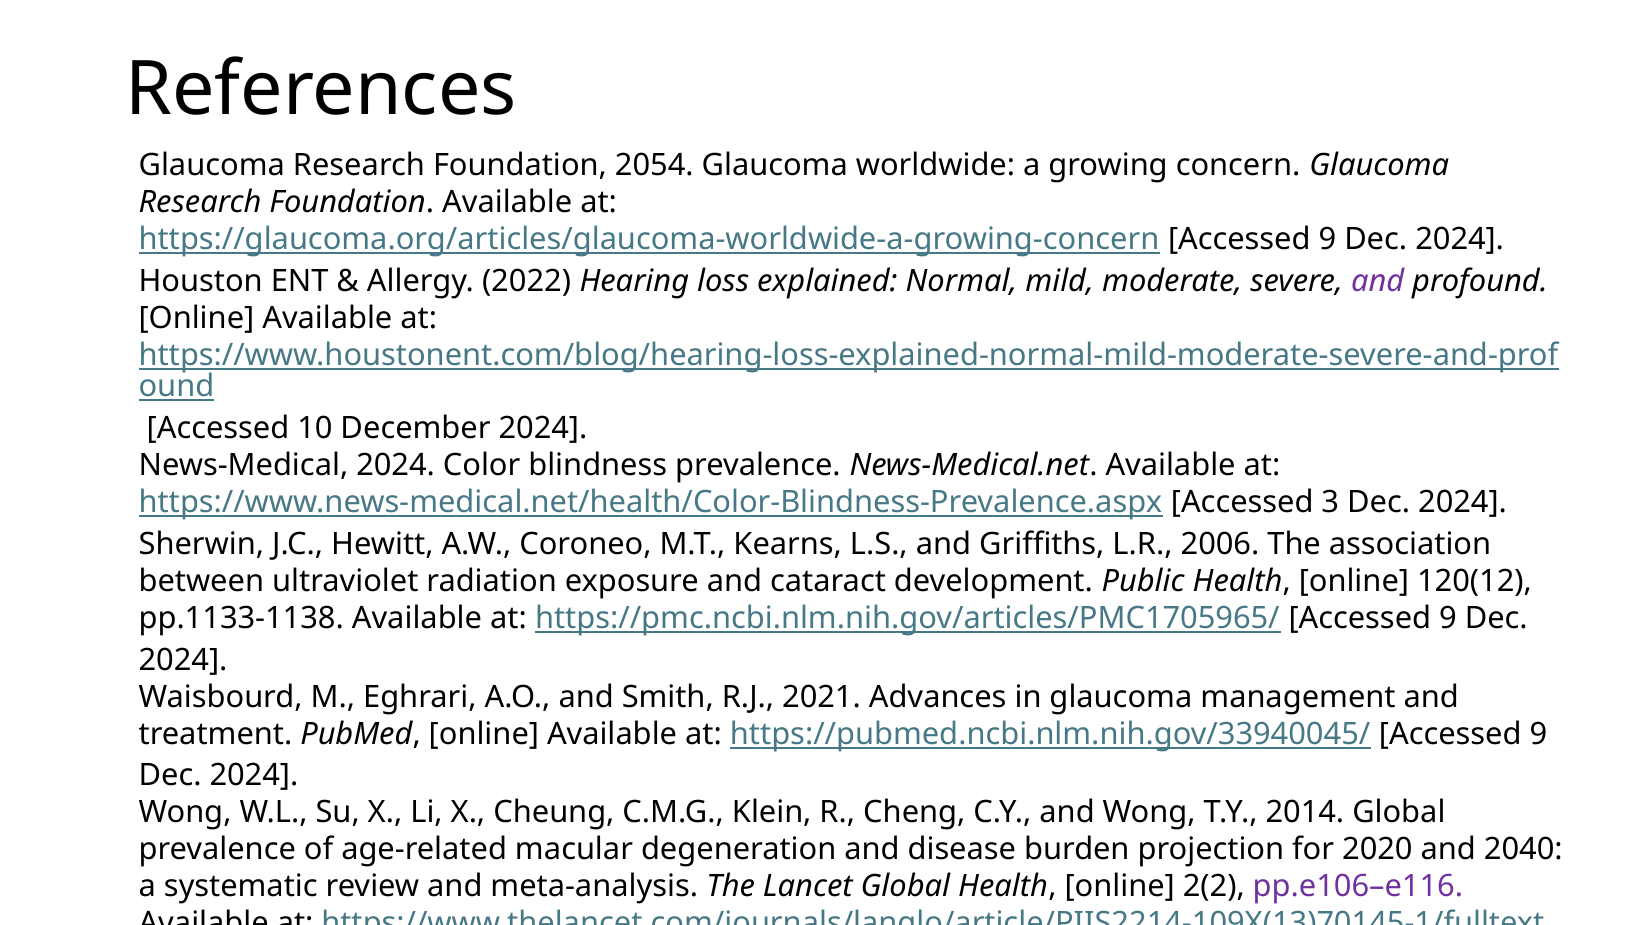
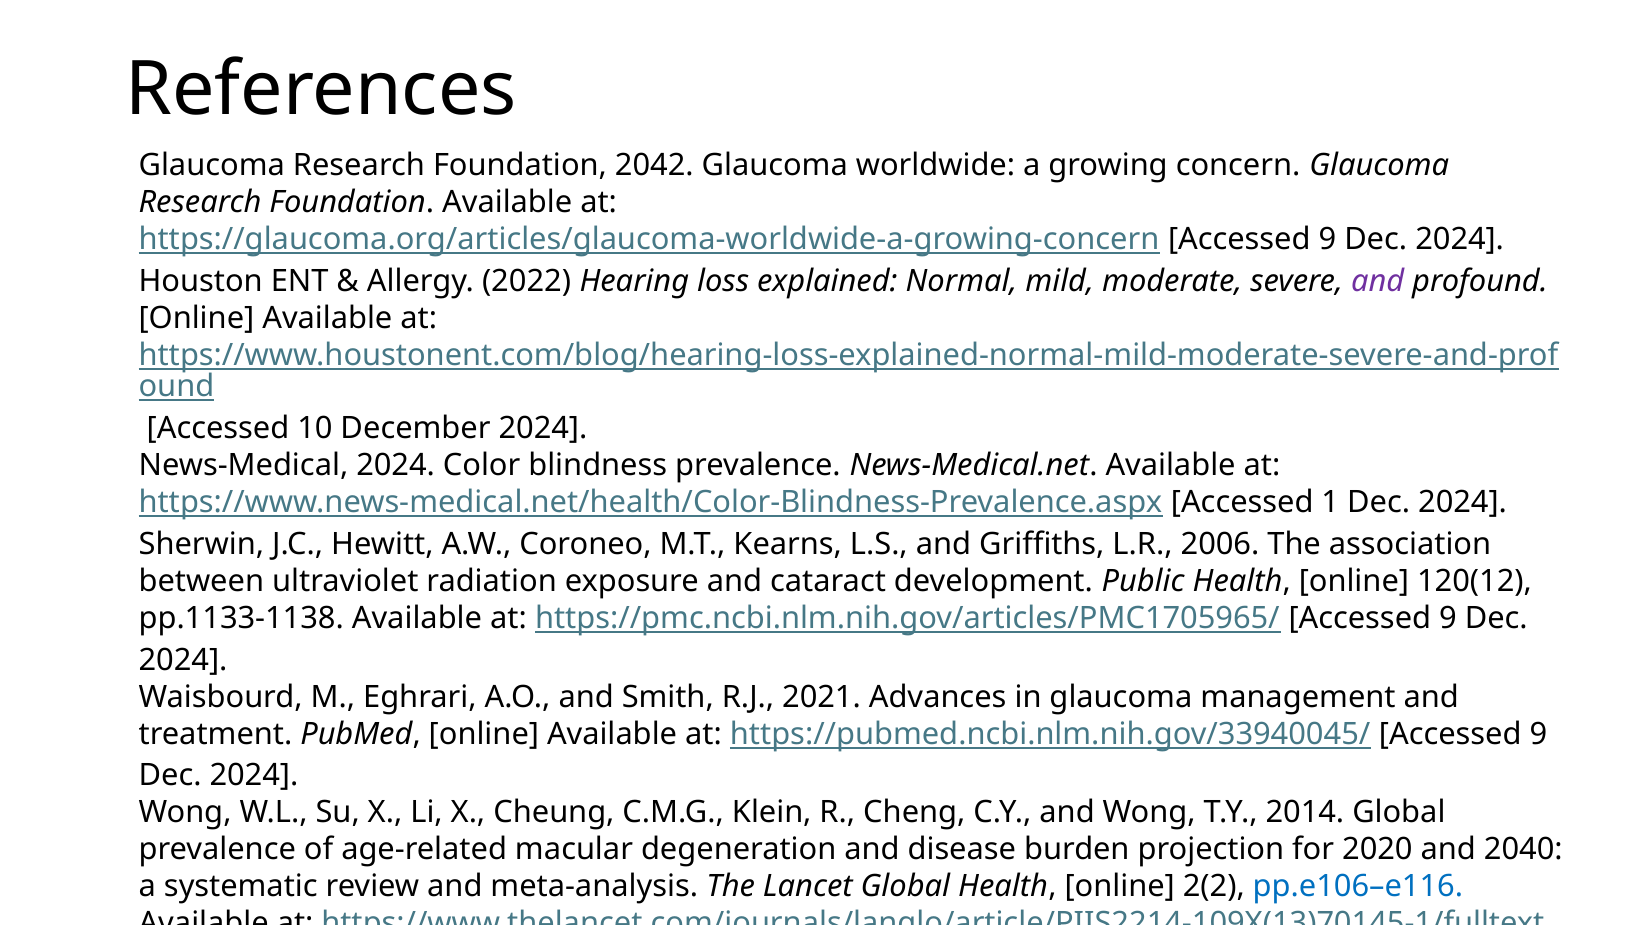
2054: 2054 -> 2042 (654, 165)
3: 3 -> 1 (1330, 502)
pp.e106–e116 colour: purple -> blue (1358, 887)
